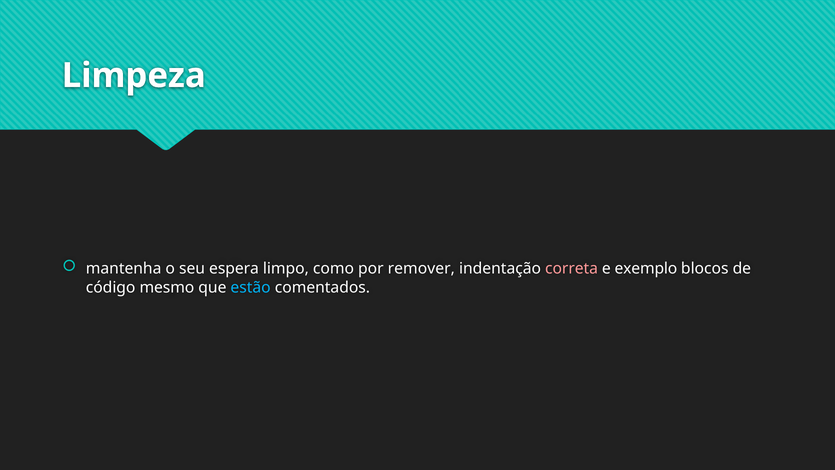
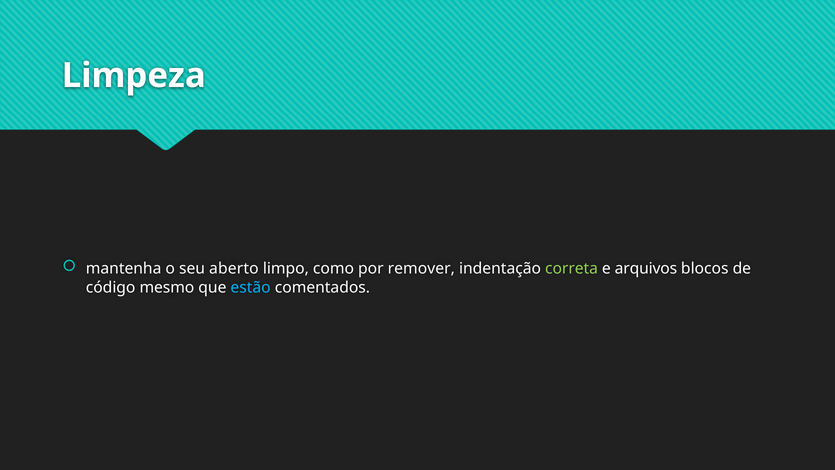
espera: espera -> aberto (234, 268)
correta colour: pink -> light green (572, 268)
exemplo: exemplo -> arquivos (646, 268)
